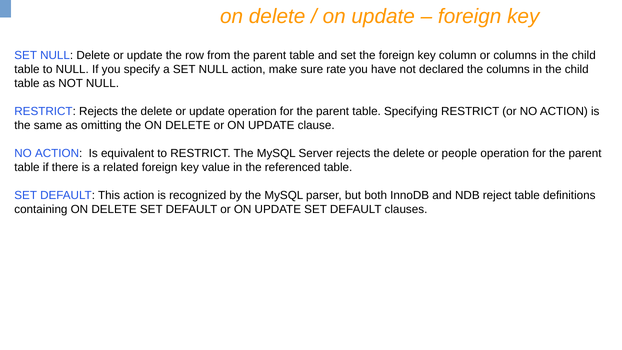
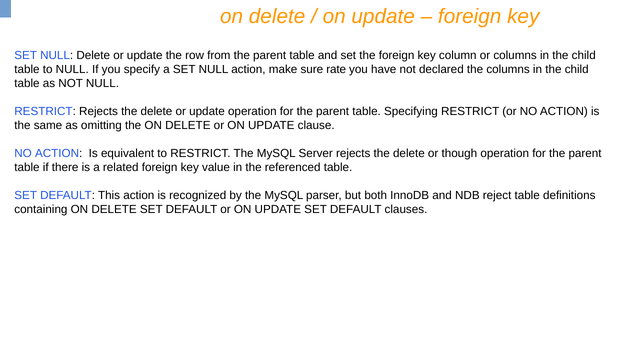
people: people -> though (459, 153)
